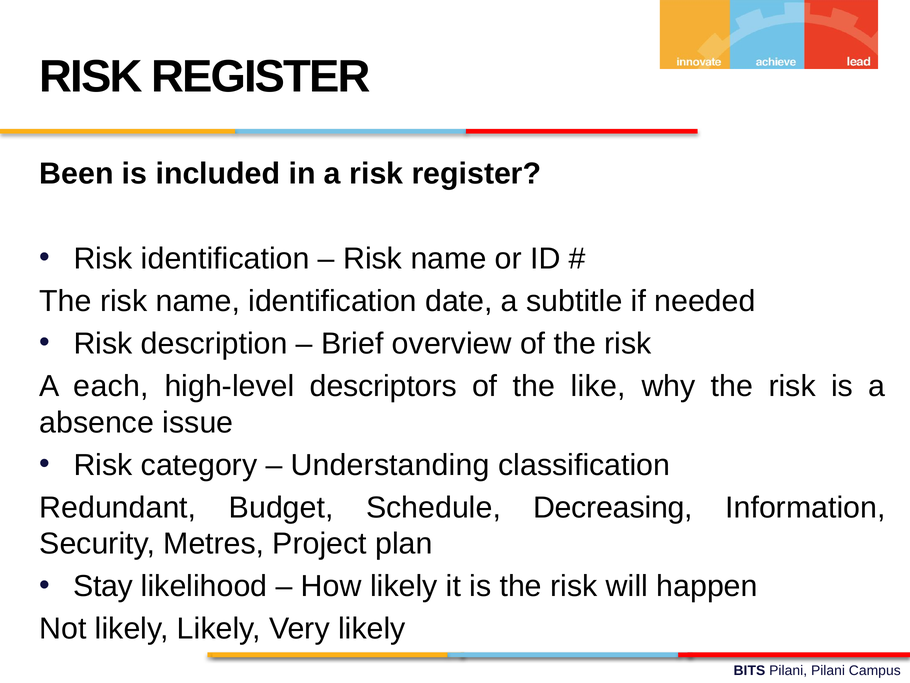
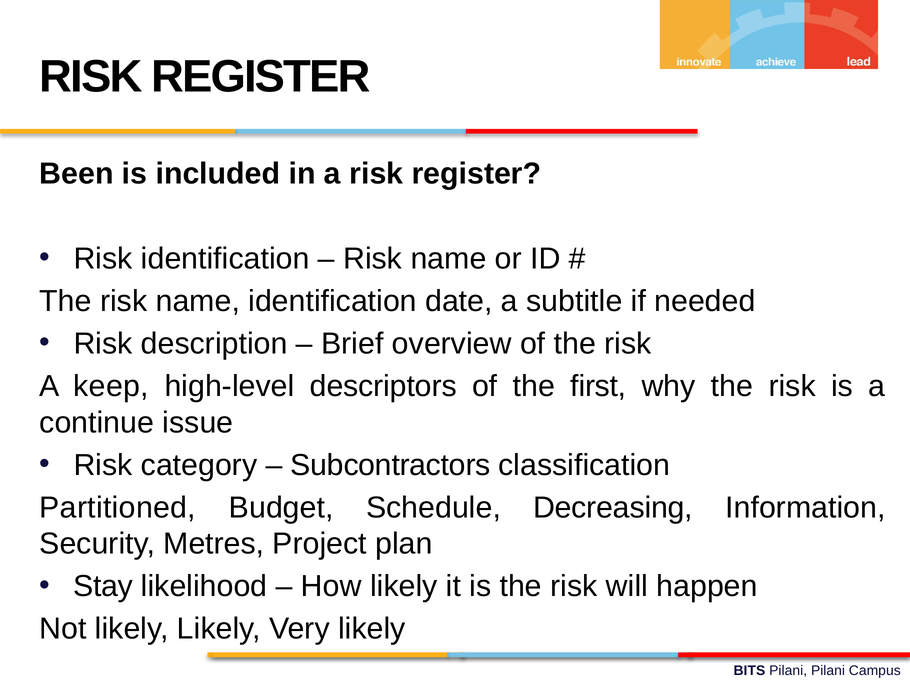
each: each -> keep (111, 386)
like: like -> first (598, 386)
absence: absence -> continue (97, 422)
Understanding: Understanding -> Subcontractors (390, 465)
Redundant: Redundant -> Partitioned (118, 507)
